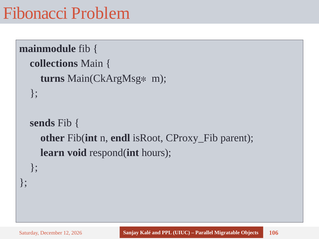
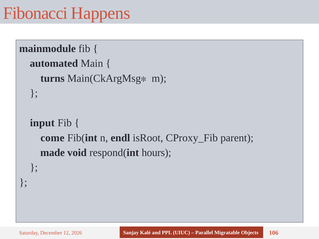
Problem: Problem -> Happens (101, 13)
collections: collections -> automated (54, 63)
sends: sends -> input (42, 123)
other: other -> come (52, 138)
learn: learn -> made (53, 153)
